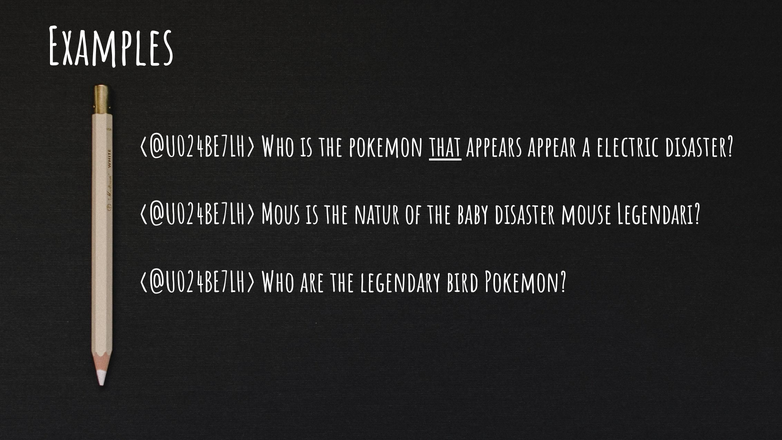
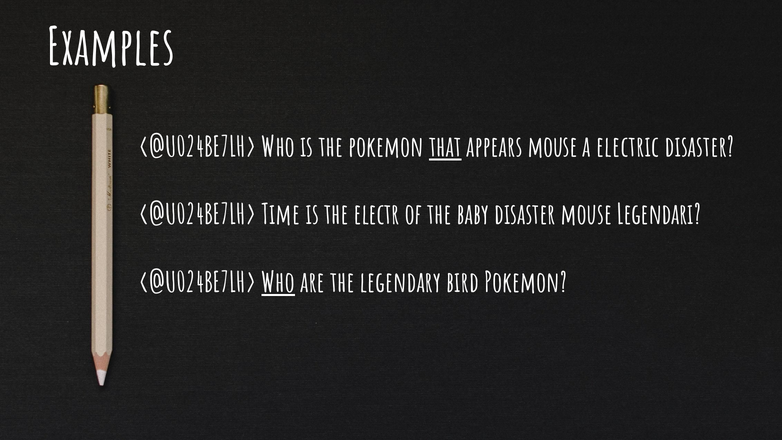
appears appear: appear -> mouse (553, 147)
Mous: Mous -> Time (281, 215)
natur: natur -> electr (377, 215)
Who underline: none -> present (278, 283)
